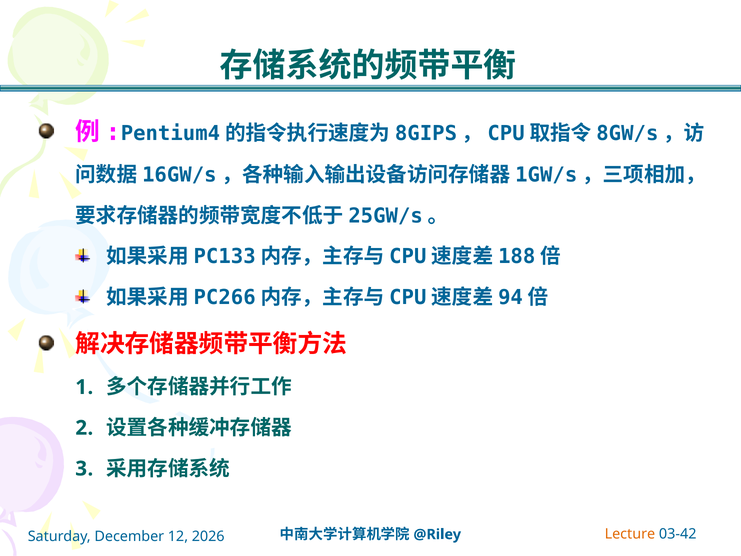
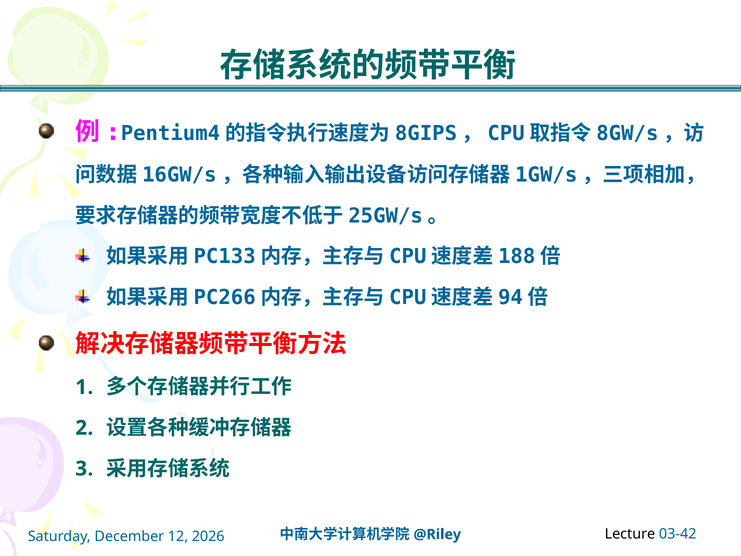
Lecture colour: orange -> black (630, 534)
